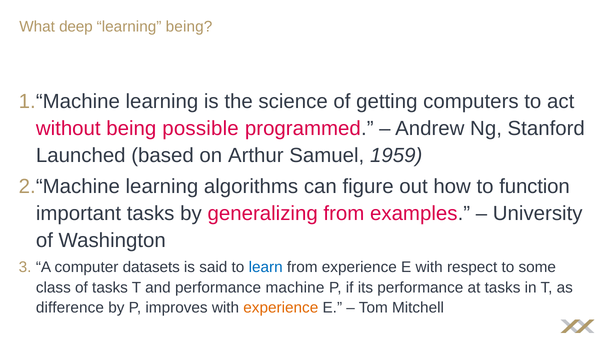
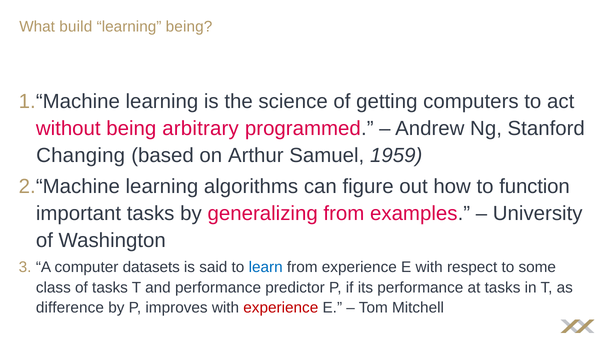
deep: deep -> build (76, 27)
possible: possible -> arbitrary (201, 129)
Launched: Launched -> Changing (81, 156)
machine: machine -> predictor (295, 287)
experience colour: orange -> red (281, 308)
